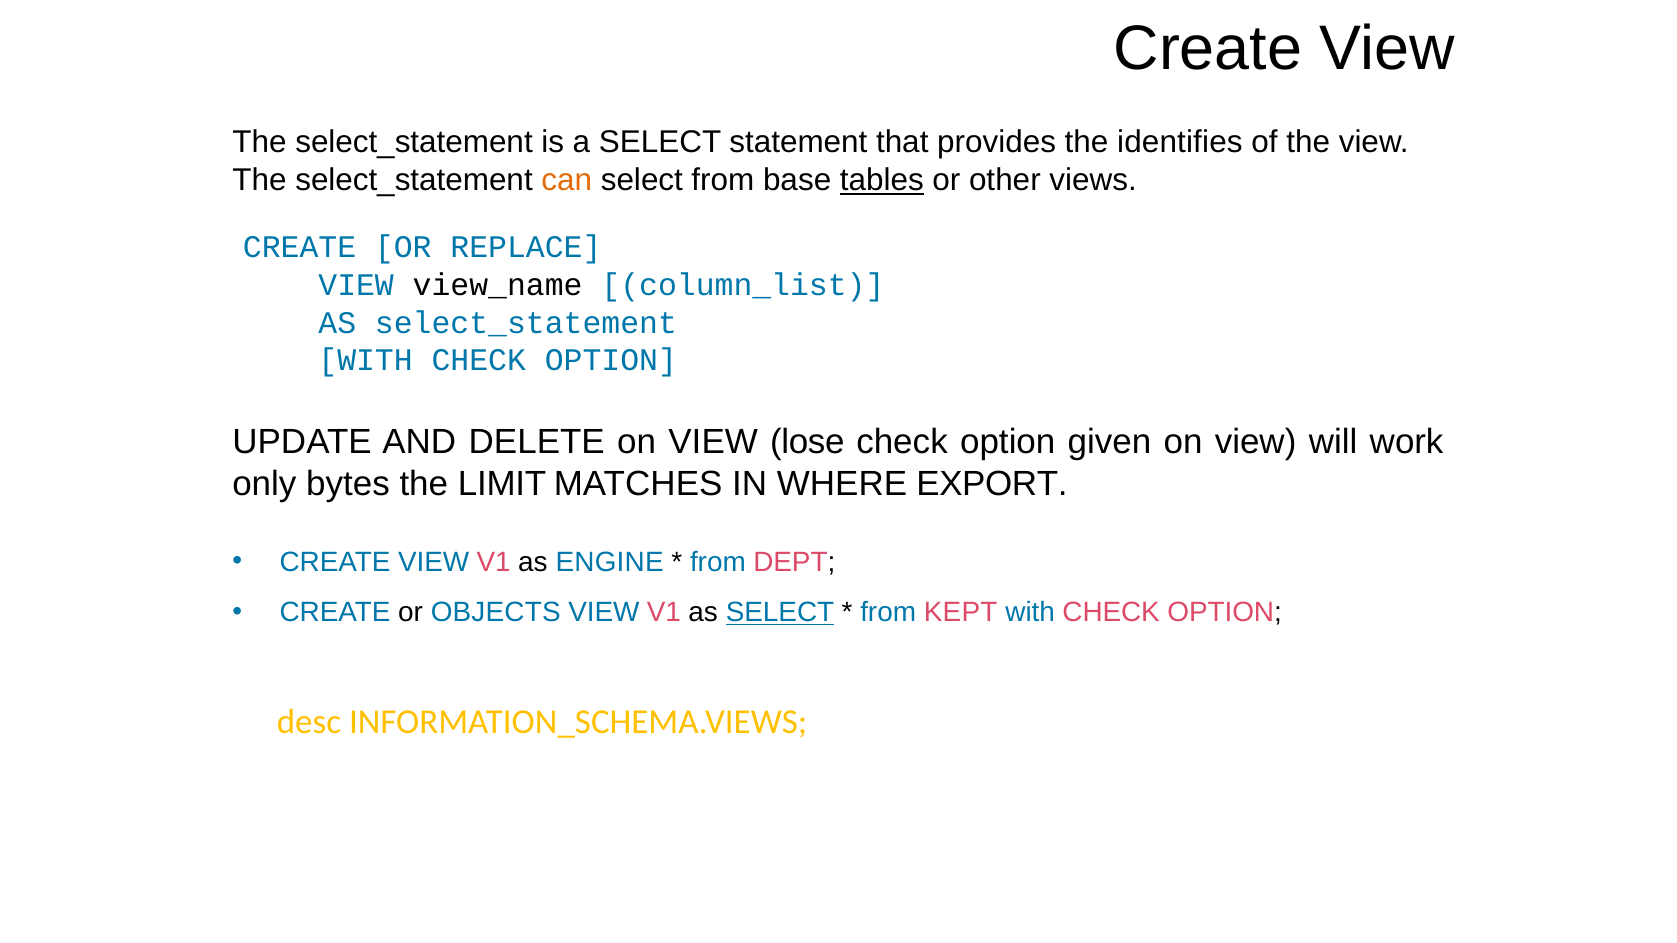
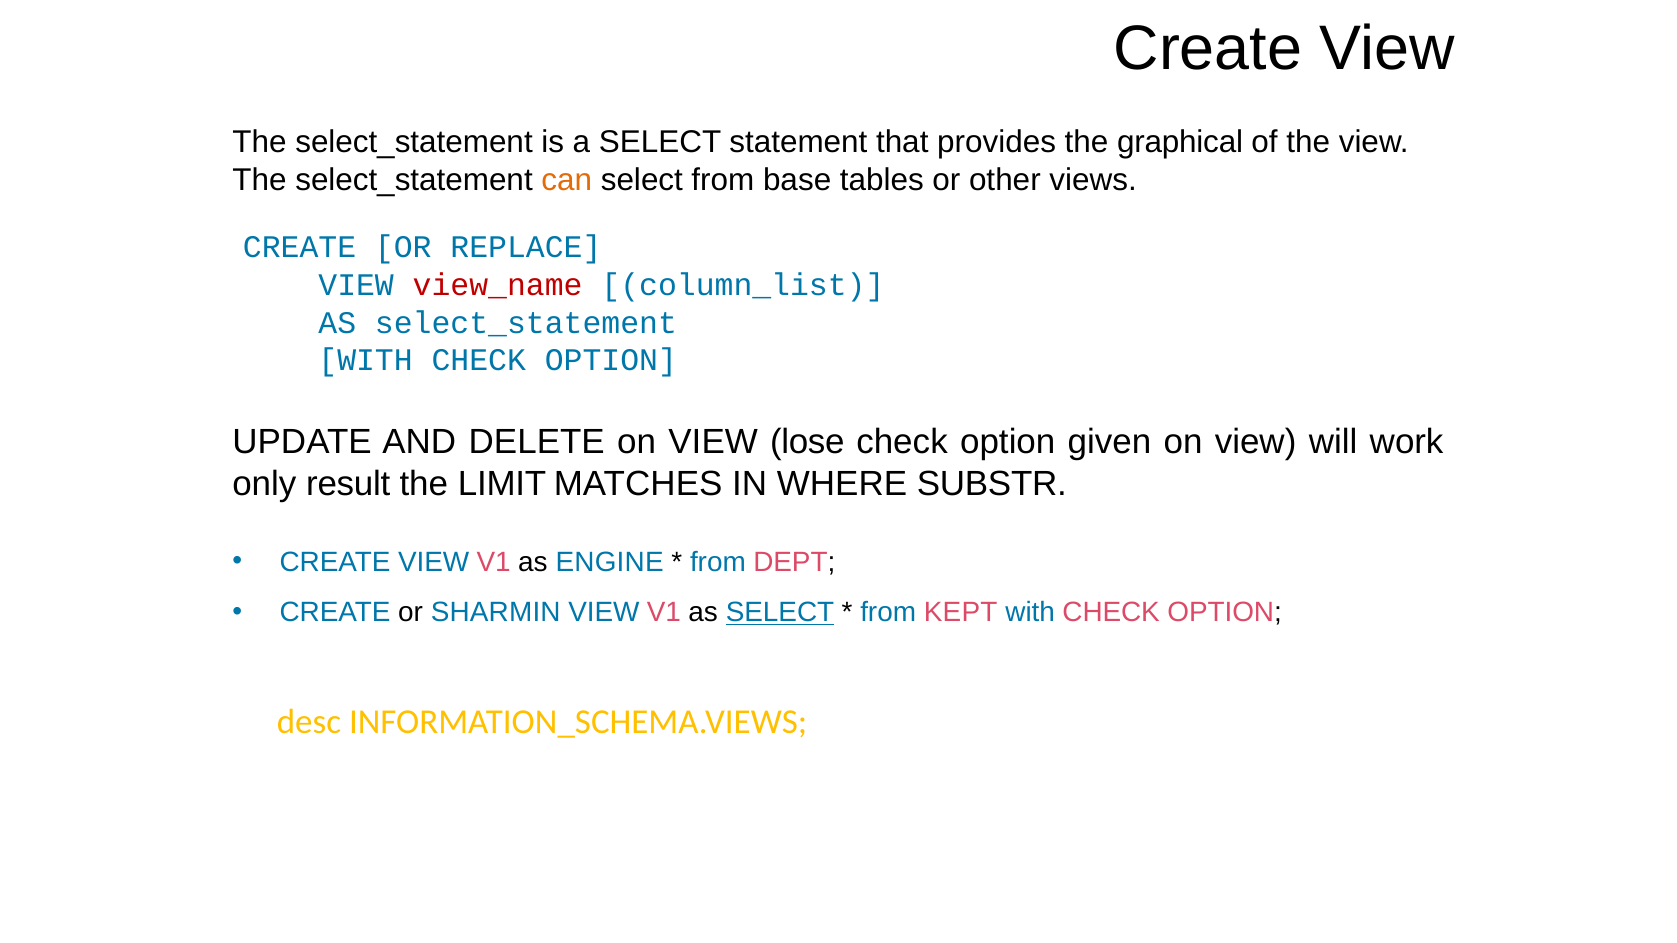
identifies: identifies -> graphical (1180, 143)
tables underline: present -> none (882, 180)
view_name colour: black -> red (498, 285)
bytes: bytes -> result (348, 484)
EXPORT: EXPORT -> SUBSTR (992, 484)
OBJECTS: OBJECTS -> SHARMIN (496, 613)
